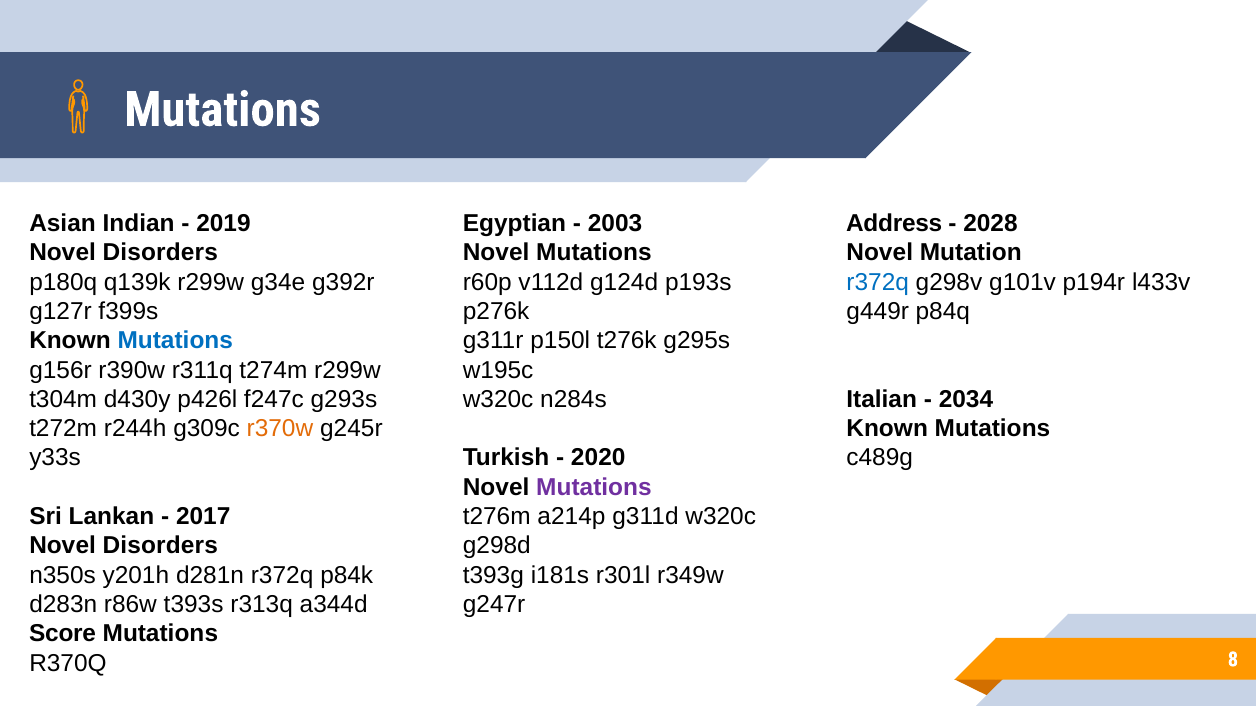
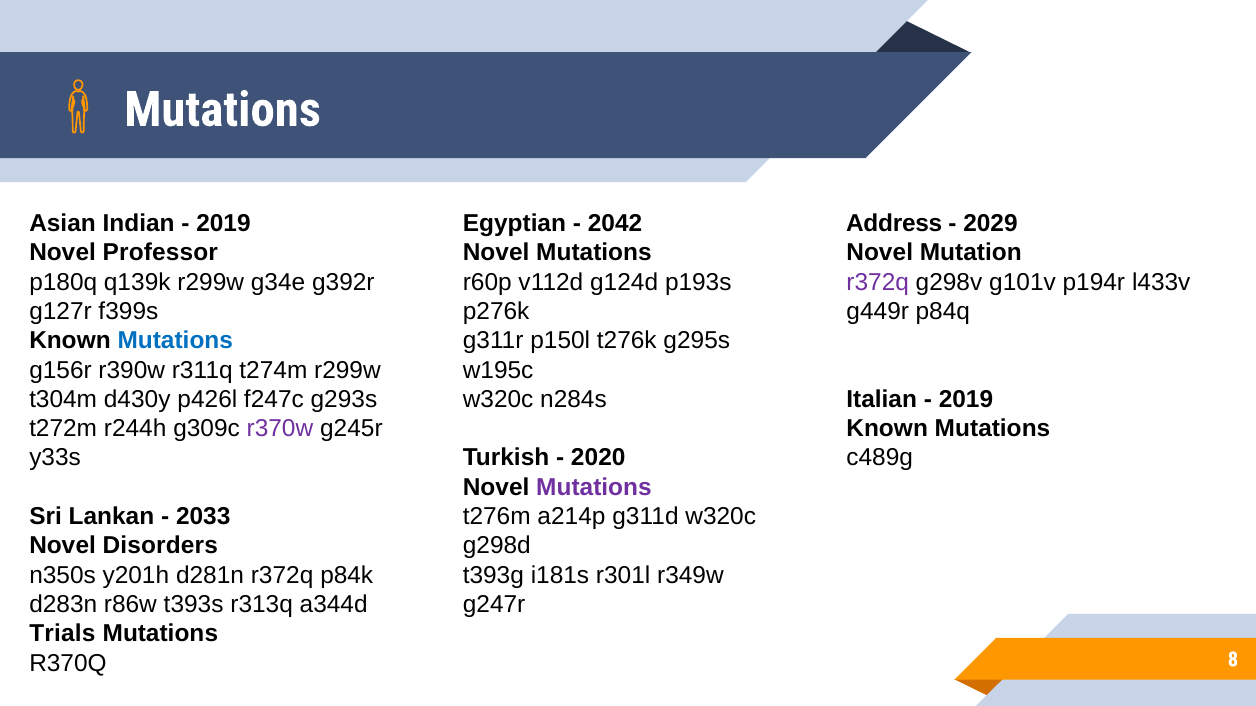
2003: 2003 -> 2042 (615, 224)
2028: 2028 -> 2029 (990, 224)
Disorders: Disorders -> Professor (160, 253)
r372q colour: blue -> purple (878, 282)
2034: 2034 -> 2019 (966, 400)
r370w colour: orange -> purple (280, 429)
2017: 2017 -> 2033 (203, 517)
Score: Score -> Trials (62, 634)
